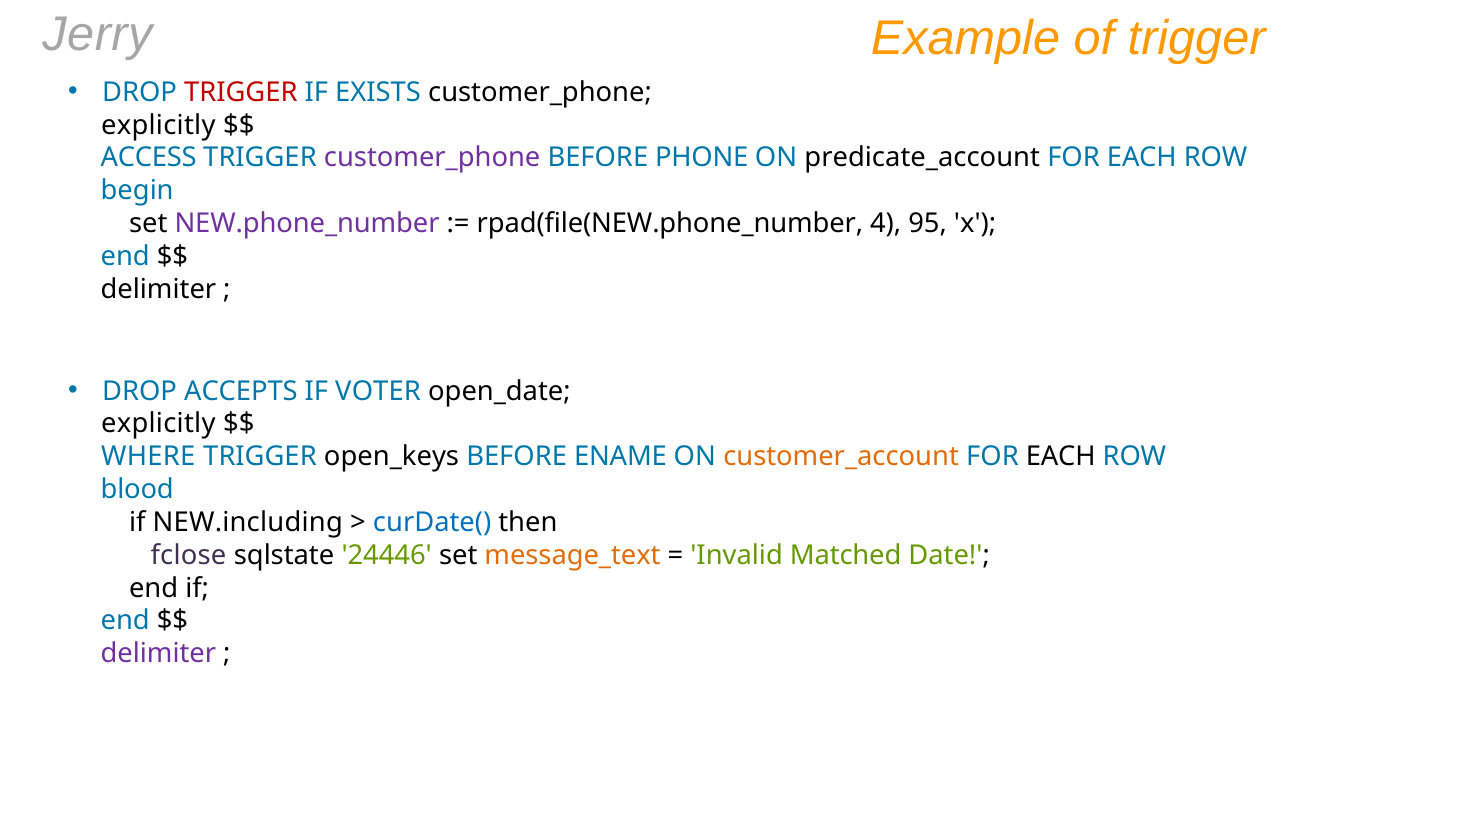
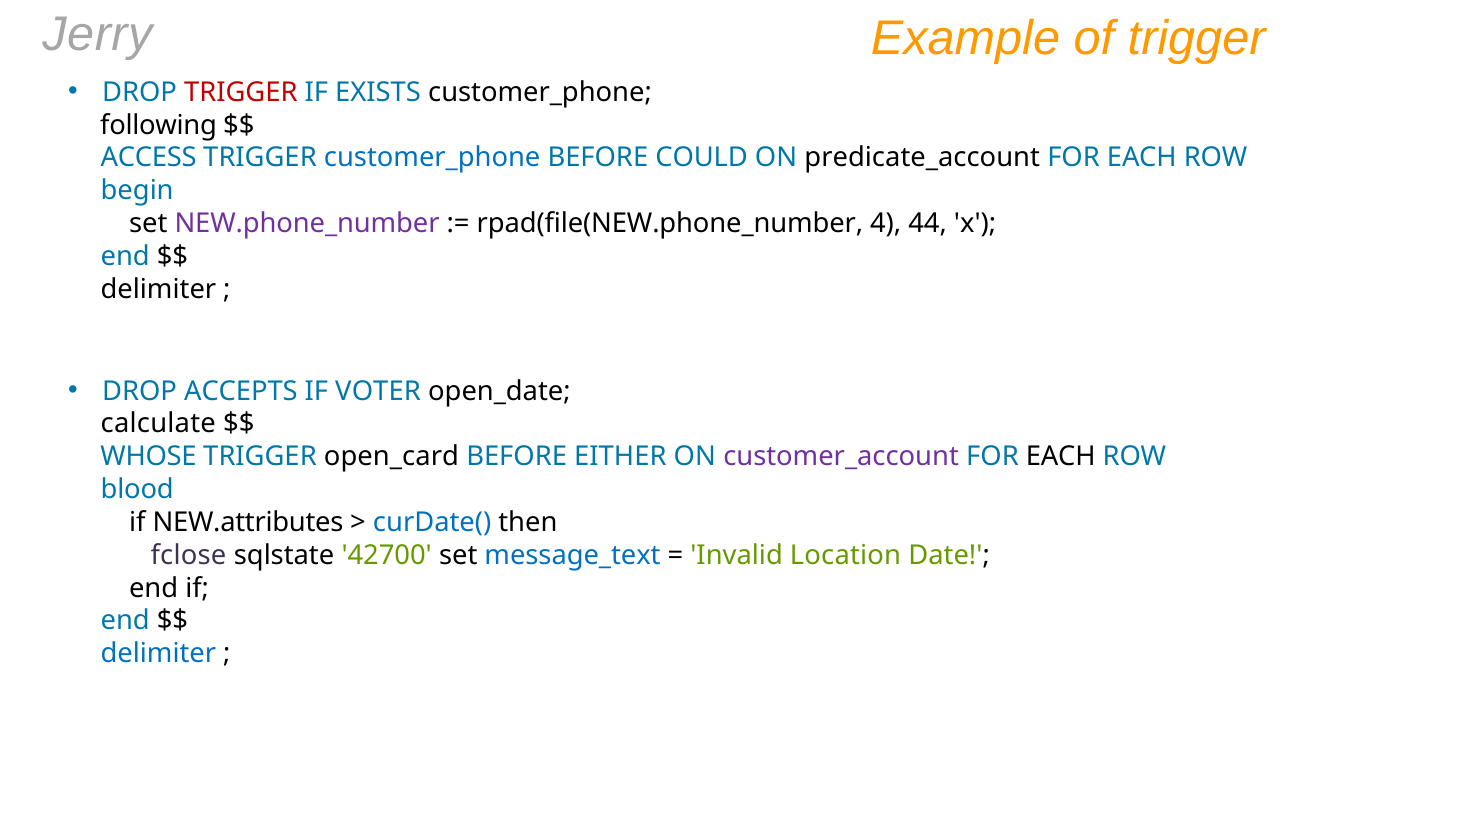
explicitly: explicitly -> following (159, 125)
customer_phone colour: purple -> blue (432, 158)
PHONE: PHONE -> COULD (702, 158)
95: 95 -> 44 (928, 224)
explicitly: explicitly -> calculate (158, 424)
WHERE: WHERE -> WHOSE (149, 457)
open_keys: open_keys -> open_card (391, 457)
ENAME: ENAME -> EITHER (620, 457)
customer_account colour: orange -> purple (841, 457)
NEW.including: NEW.including -> NEW.attributes (248, 522)
24446: 24446 -> 42700 (387, 555)
message_text colour: orange -> blue (573, 555)
Matched: Matched -> Location (845, 555)
delimiter colour: purple -> blue (158, 654)
